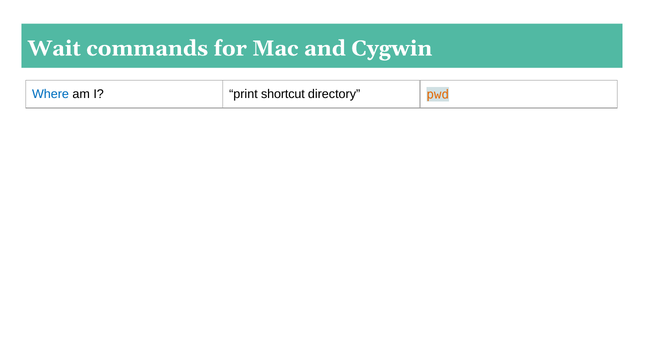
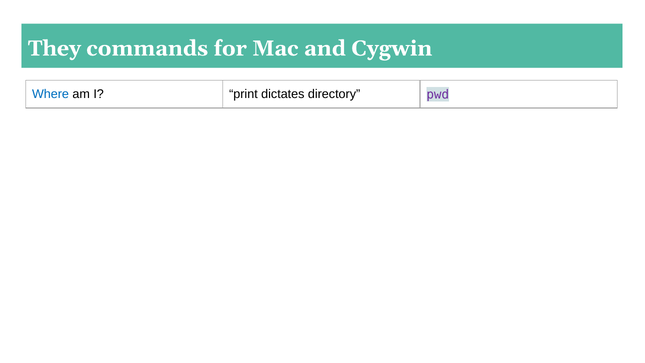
Wait: Wait -> They (54, 48)
shortcut: shortcut -> dictates (283, 94)
pwd colour: orange -> purple (438, 94)
